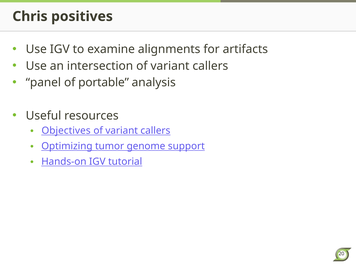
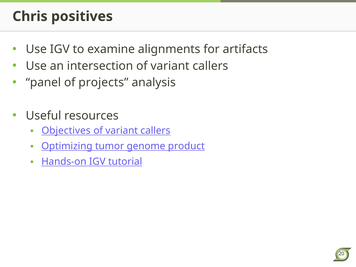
portable: portable -> projects (103, 83)
support: support -> product (186, 146)
